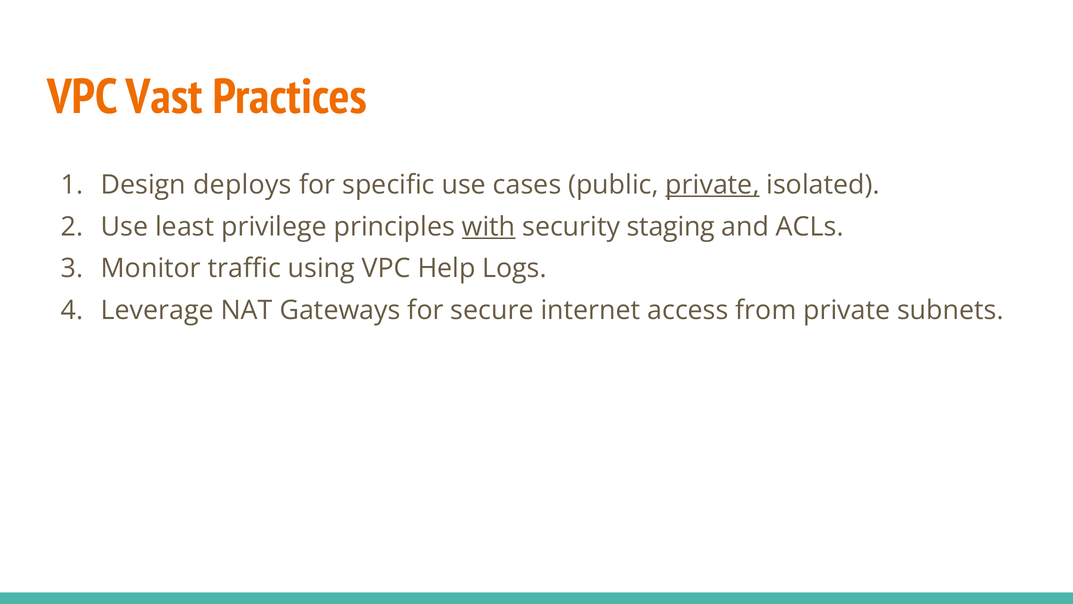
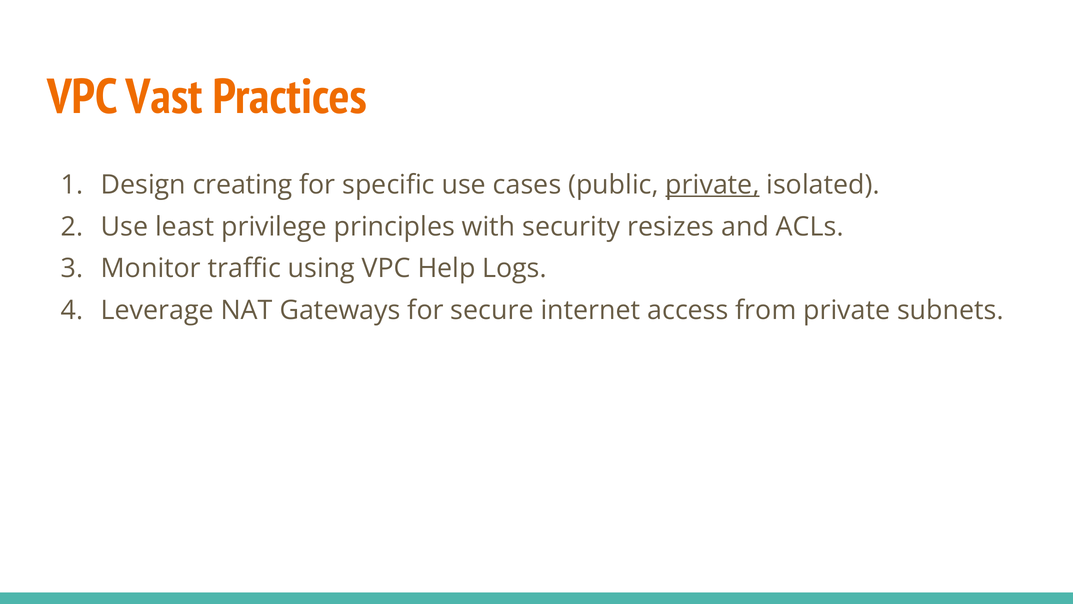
deploys: deploys -> creating (243, 185)
with underline: present -> none (489, 226)
staging: staging -> resizes (671, 226)
